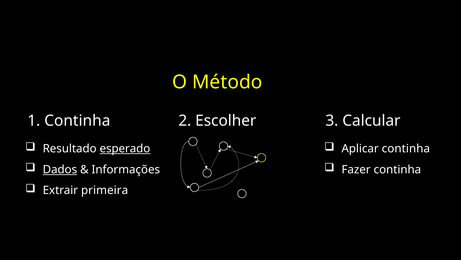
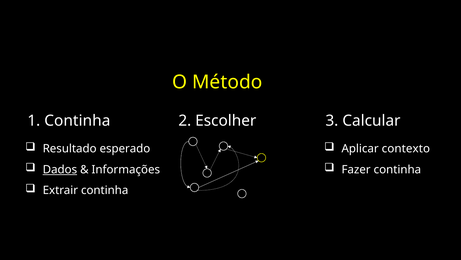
esperado underline: present -> none (125, 148)
Aplicar continha: continha -> contexto (406, 148)
Extrair primeira: primeira -> continha (105, 190)
